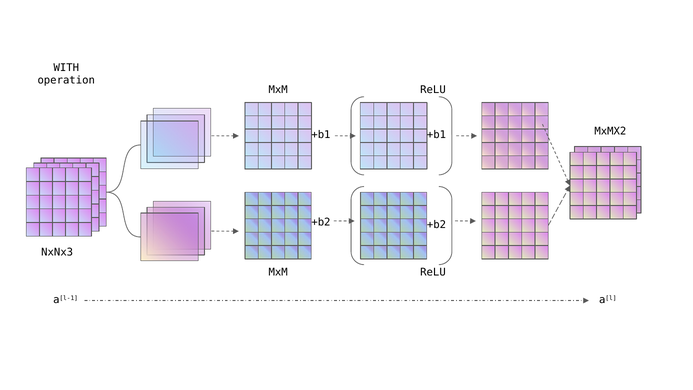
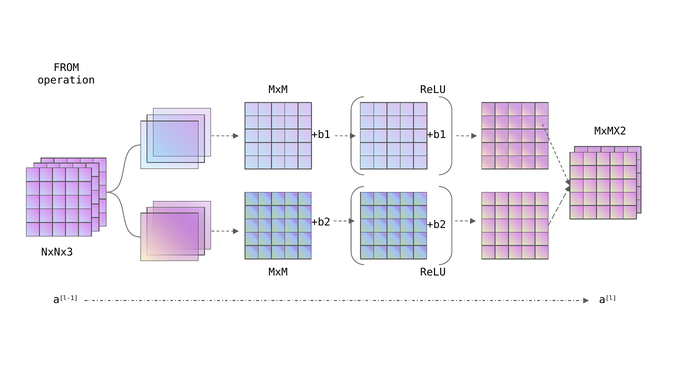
WITH: WITH -> FROM (66, 68)
